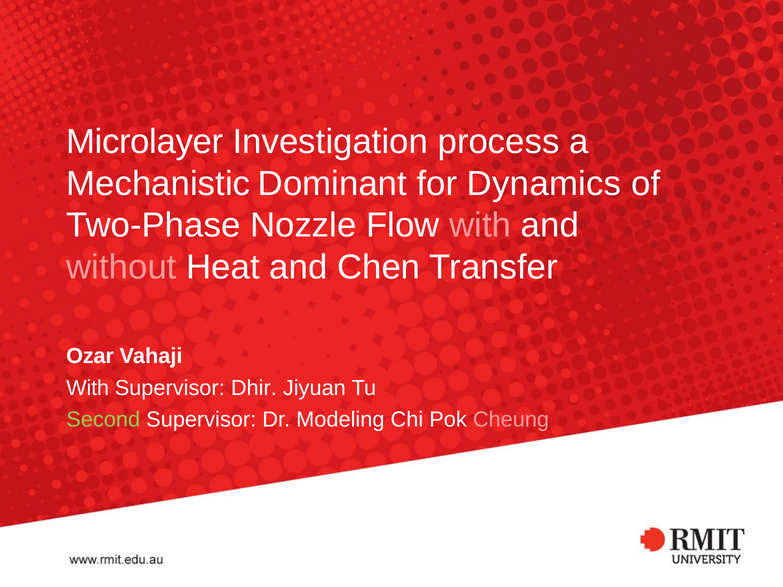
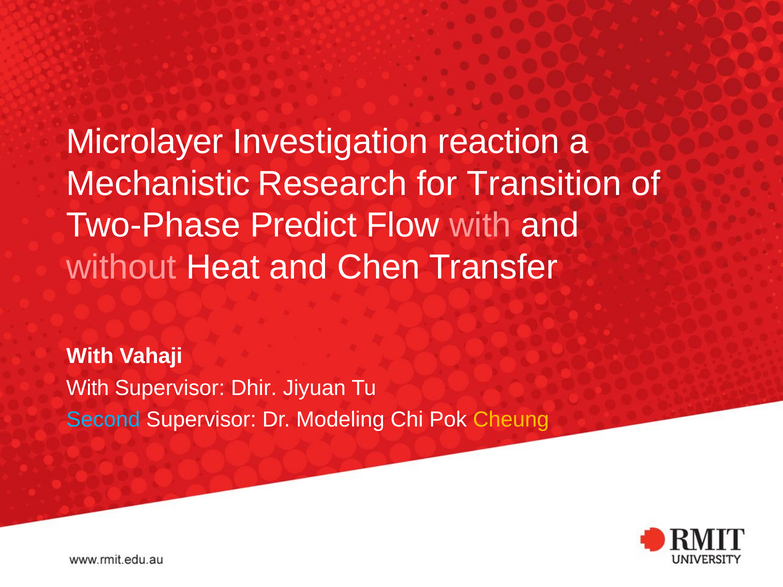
process: process -> reaction (499, 142)
Dominant: Dominant -> Research (332, 184)
Dynamics: Dynamics -> Transition (544, 184)
Nozzle: Nozzle -> Predict (303, 226)
Ozar: Ozar -> With (90, 356)
Second colour: light green -> light blue (103, 420)
Cheung colour: pink -> yellow (511, 420)
